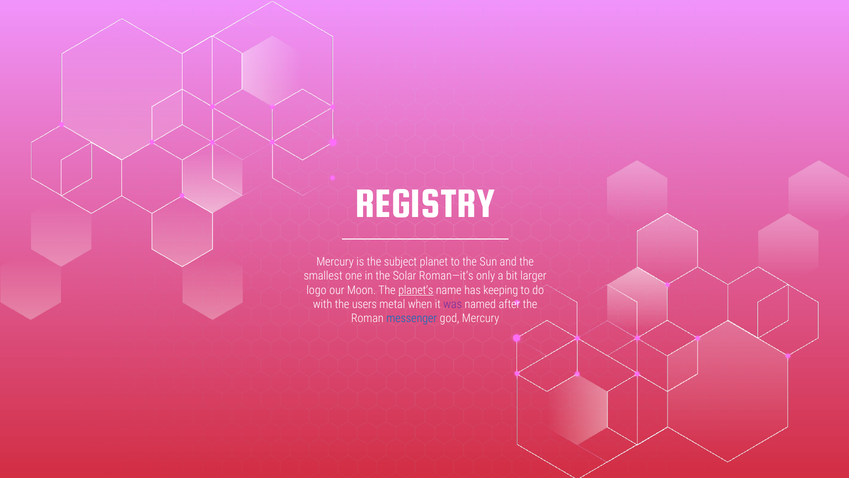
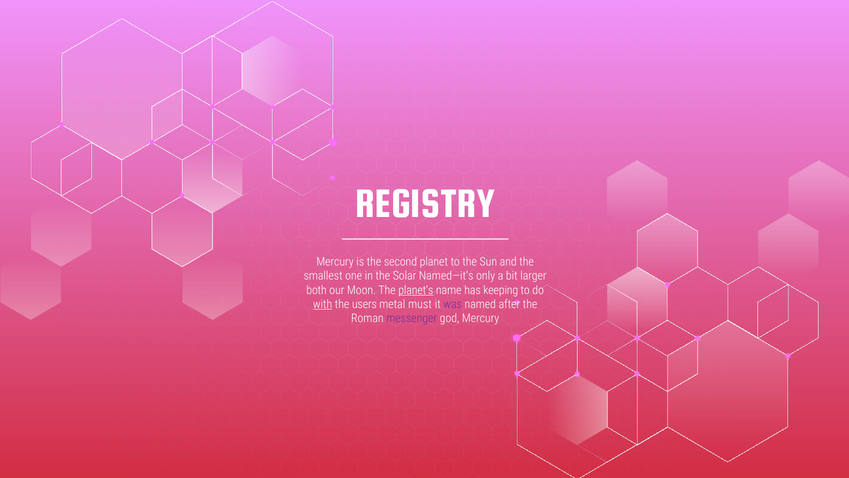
subject: subject -> second (400, 262)
Roman—it’s: Roman—it’s -> Named—it’s (446, 276)
logo: logo -> both (317, 290)
with underline: none -> present (323, 304)
when: when -> must (420, 304)
messenger colour: blue -> purple (412, 318)
